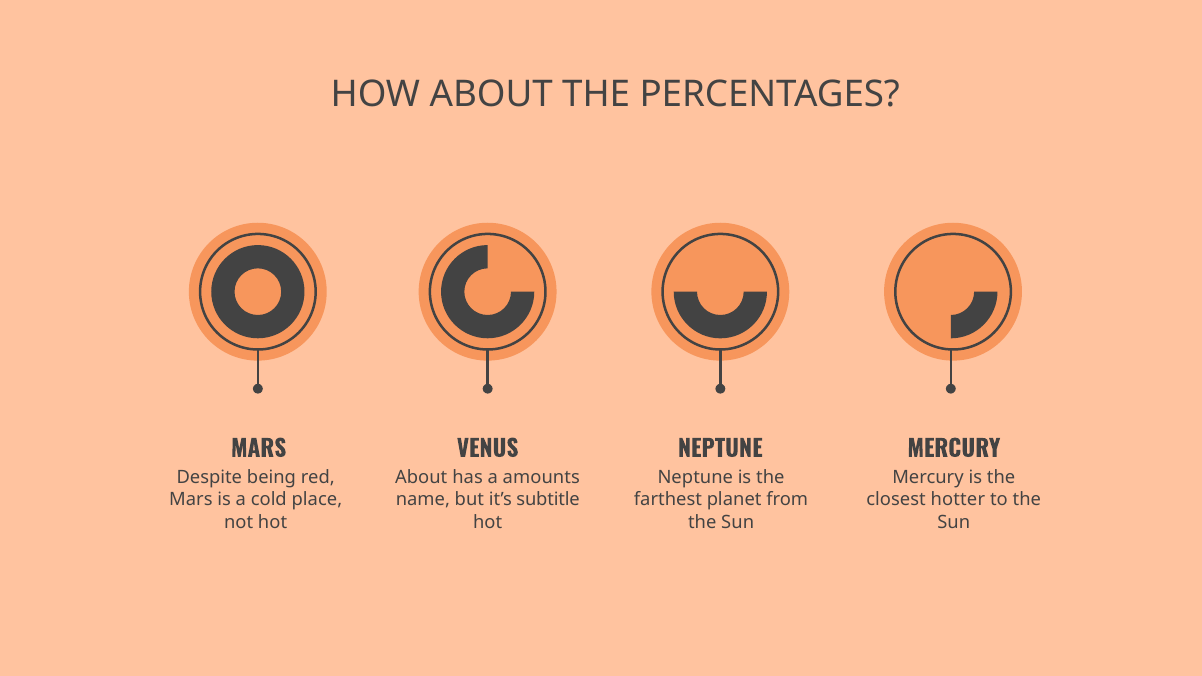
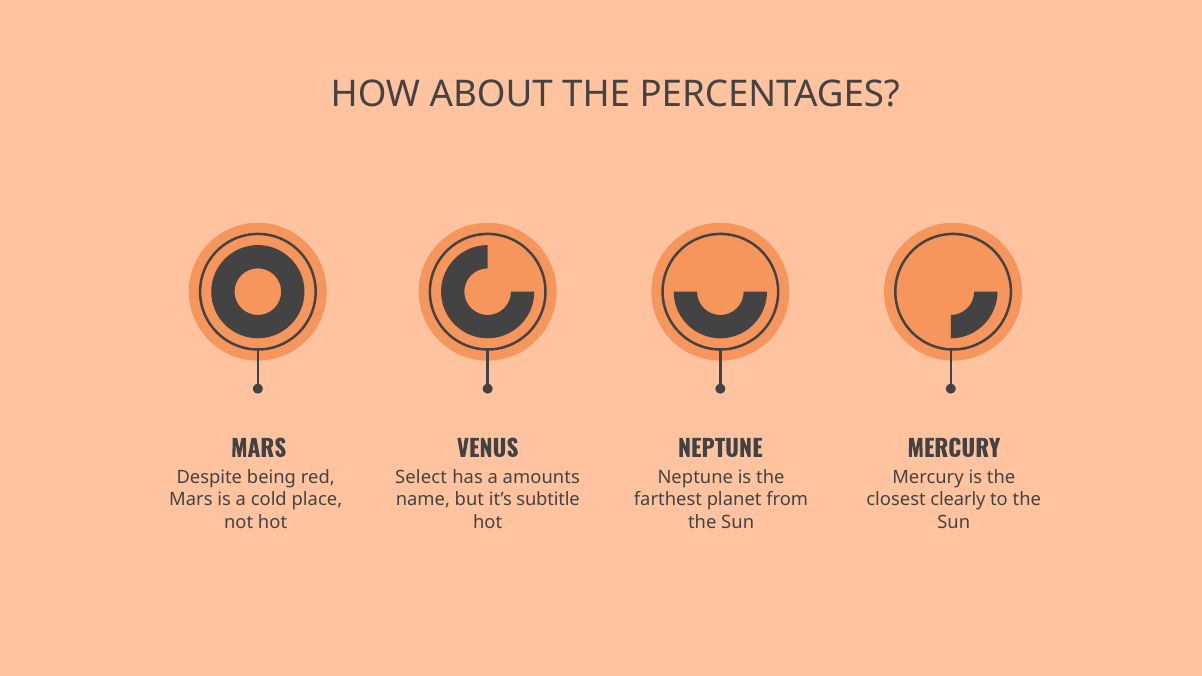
About: About -> Select (421, 478)
hotter: hotter -> clearly (958, 500)
